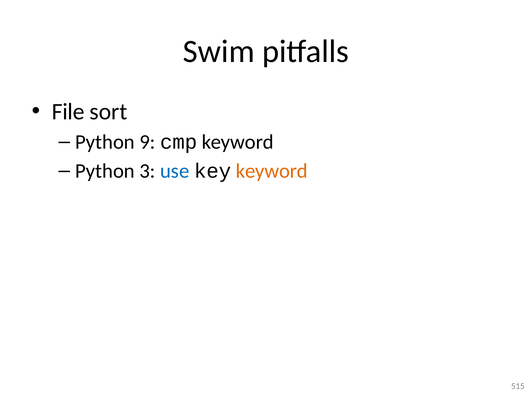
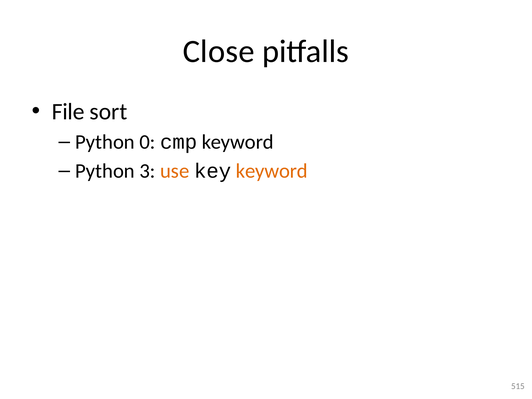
Swim: Swim -> Close (219, 51)
9: 9 -> 0 (147, 142)
use colour: blue -> orange (175, 171)
